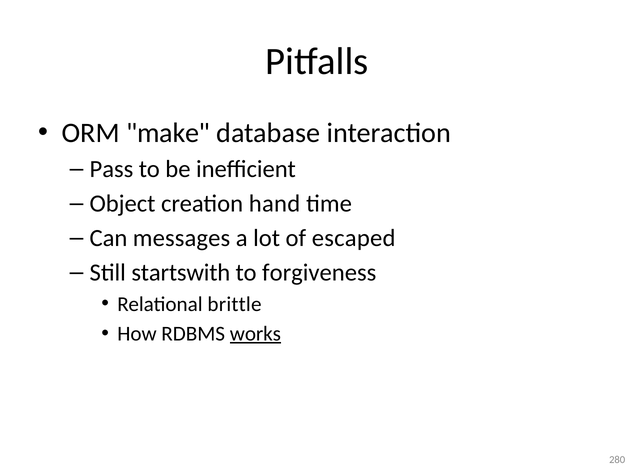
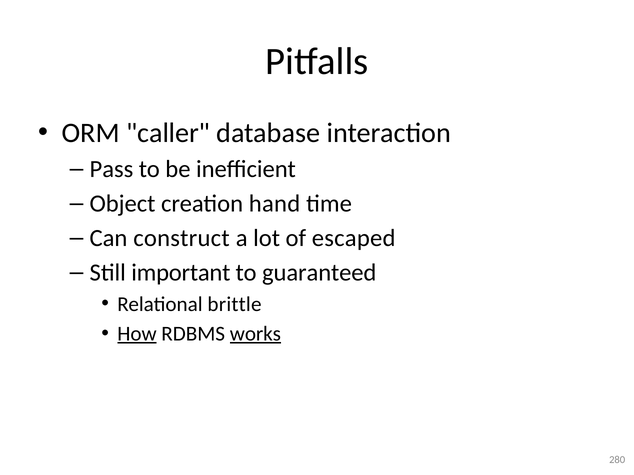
make: make -> caller (168, 133)
messages: messages -> construct (181, 238)
startswith: startswith -> important (181, 273)
forgiveness: forgiveness -> guaranteed (319, 273)
How underline: none -> present (137, 334)
